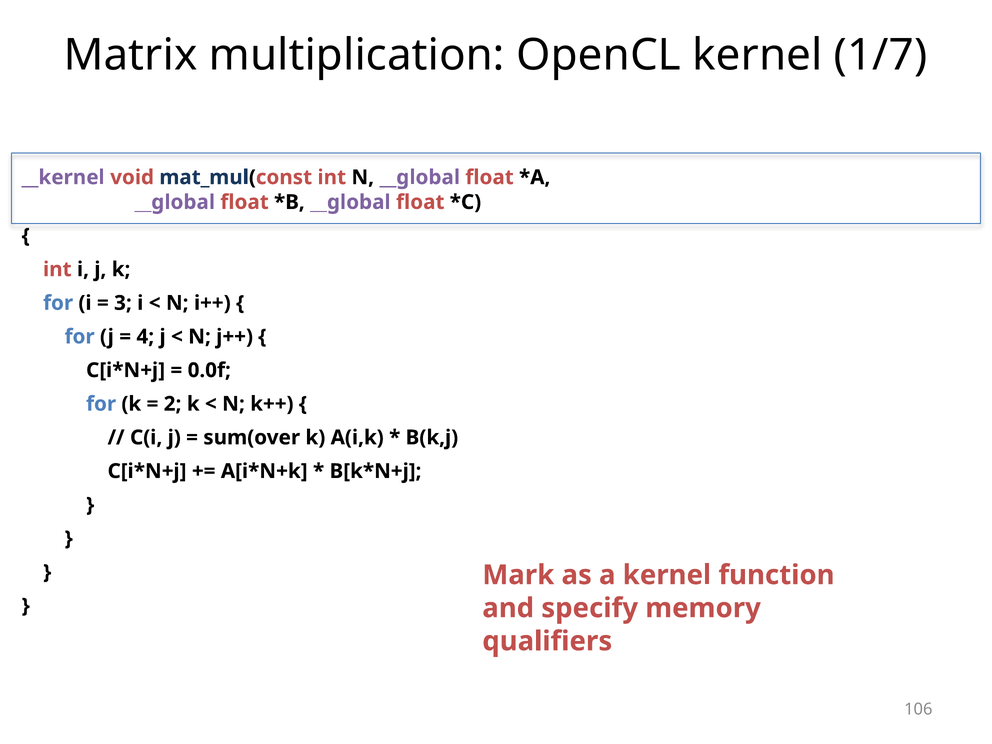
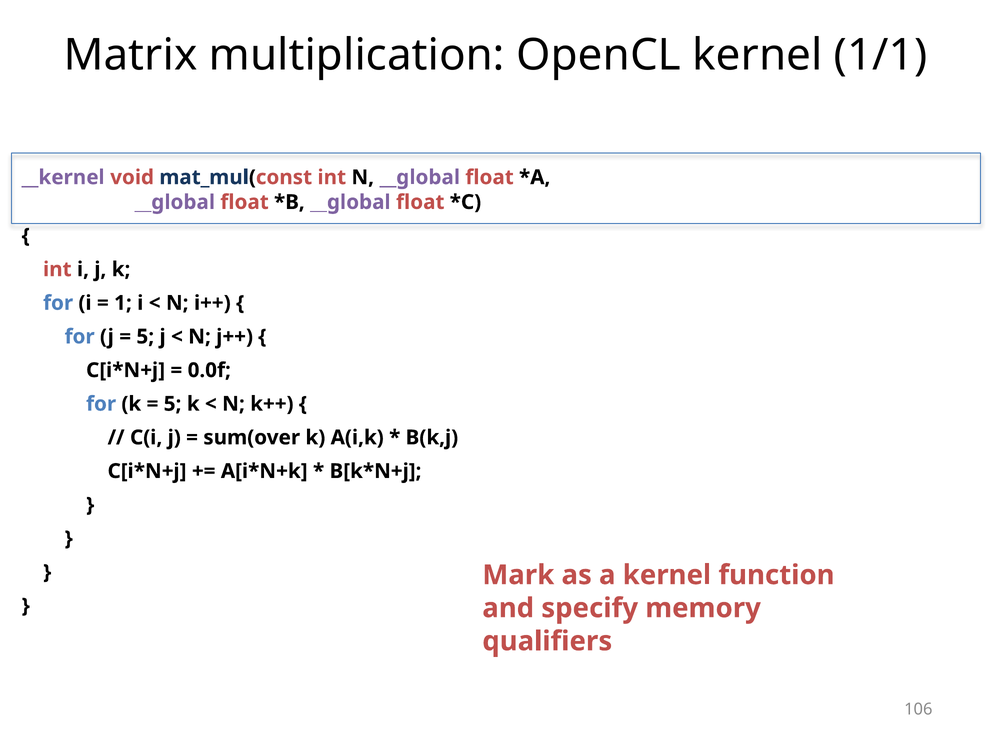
1/7: 1/7 -> 1/1 (881, 55)
3: 3 -> 1 (123, 303)
4: 4 -> 5 (145, 337)
2: 2 -> 5 (173, 404)
